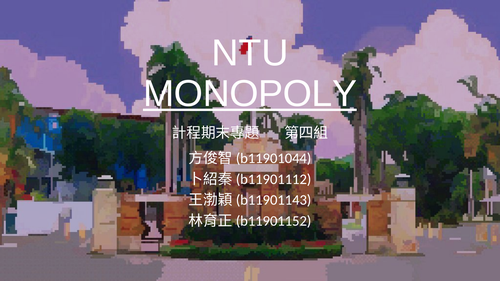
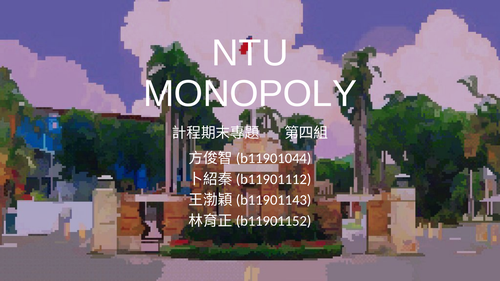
MONOPOLY underline: present -> none (250, 94)
